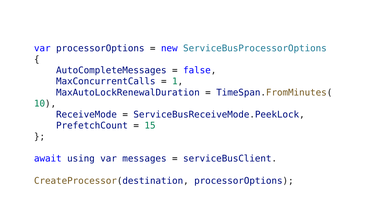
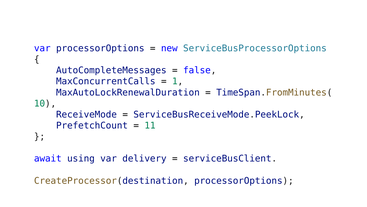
15: 15 -> 11 (150, 125)
messages: messages -> delivery (144, 158)
